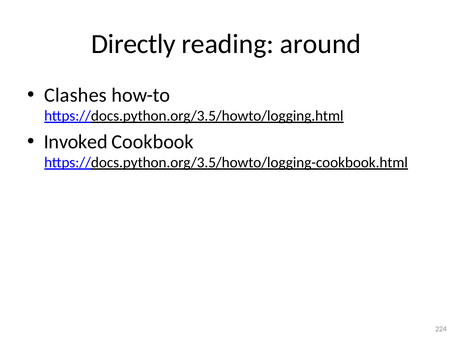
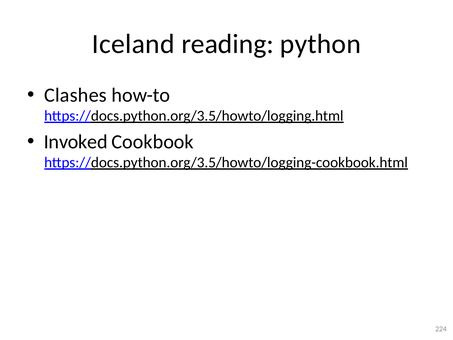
Directly: Directly -> Iceland (133, 44)
around: around -> python (320, 44)
